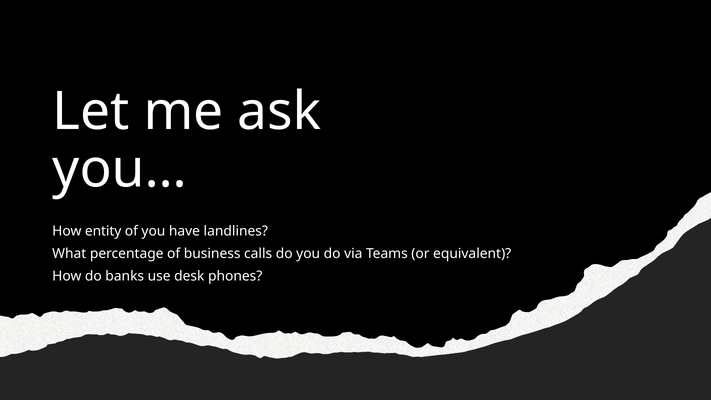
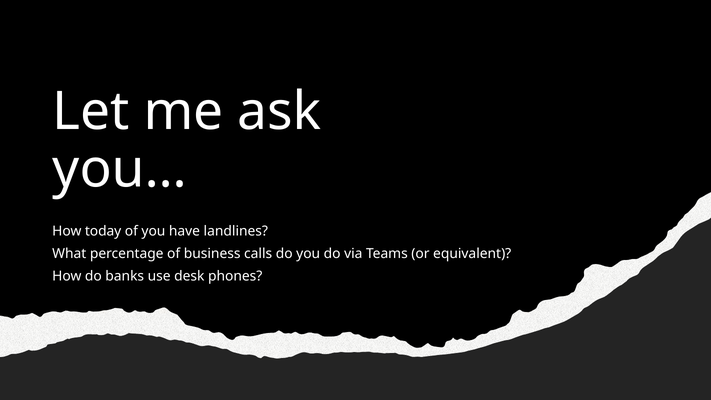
entity: entity -> today (103, 231)
